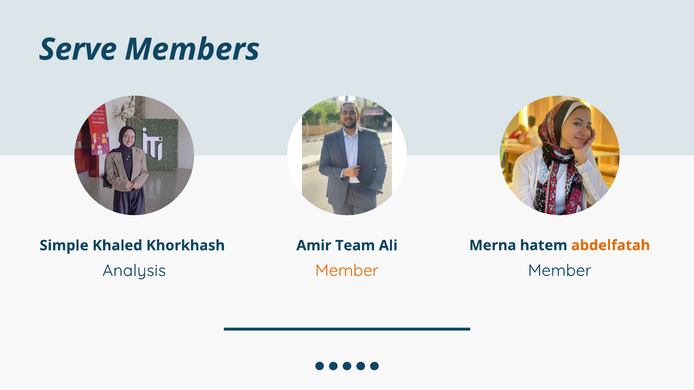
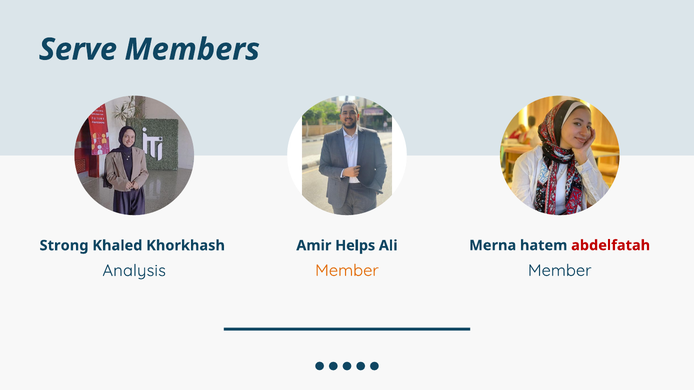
abdelfatah colour: orange -> red (611, 246)
Simple: Simple -> Strong (64, 246)
Team: Team -> Helps (355, 246)
